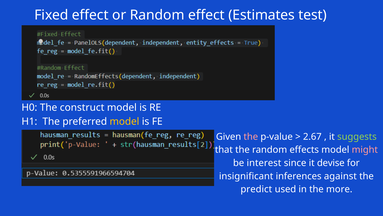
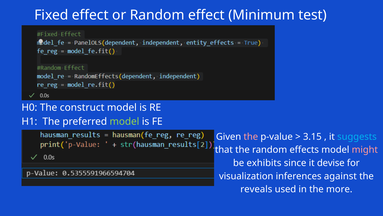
Estimates: Estimates -> Minimum (262, 15)
model colour: yellow -> light green (124, 121)
2.67: 2.67 -> 3.15 (312, 136)
suggests colour: light green -> light blue (357, 136)
interest: interest -> exhibits (264, 163)
insignificant: insignificant -> visualization (246, 176)
predict: predict -> reveals (256, 189)
